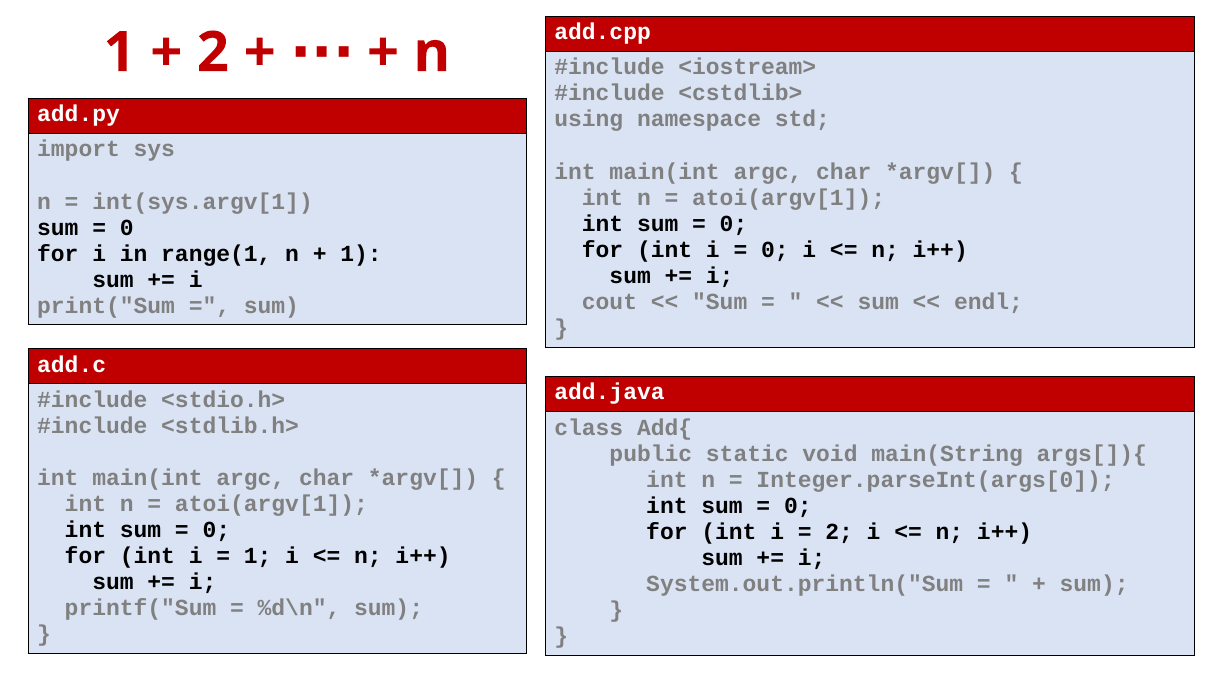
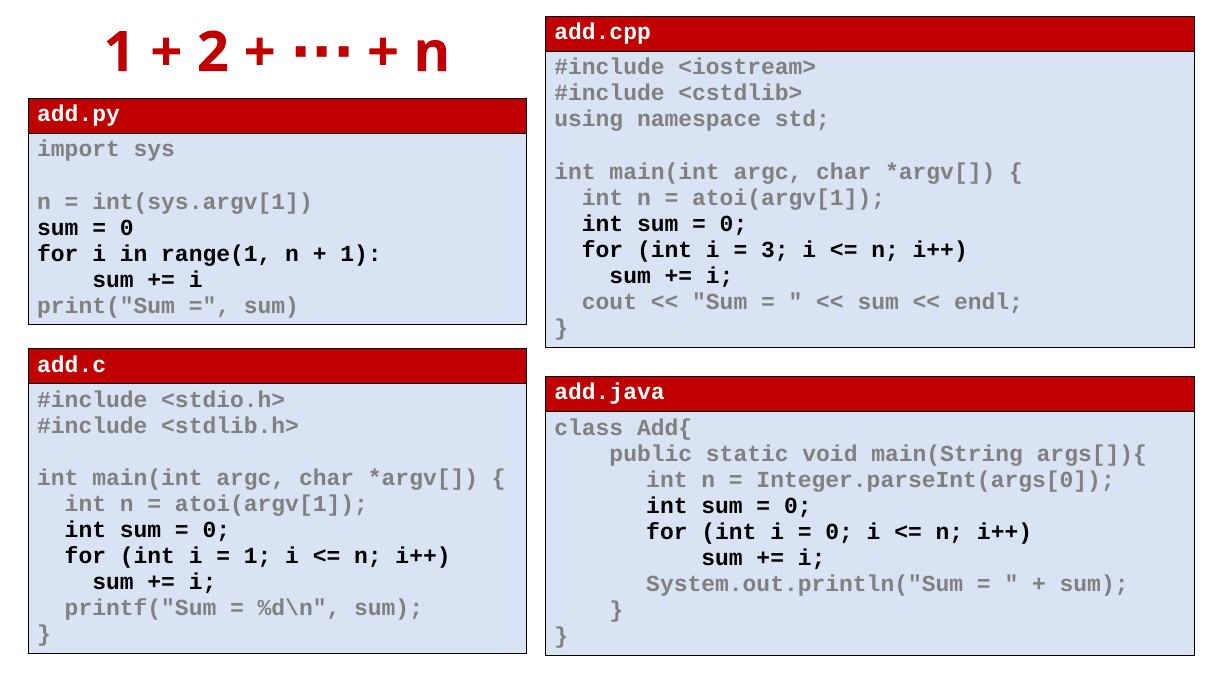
0: 0 -> 3 (775, 250)
2: 2 -> 0 (839, 532)
